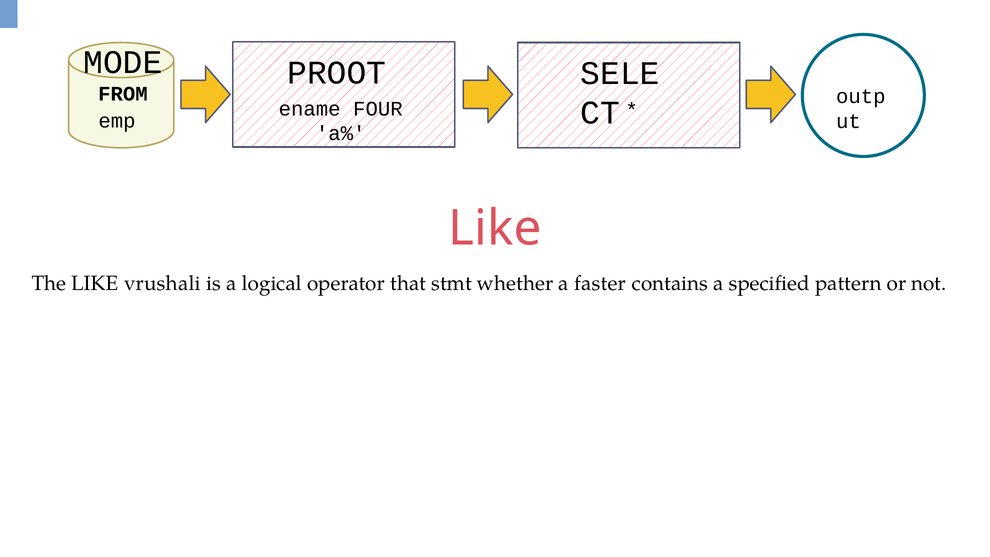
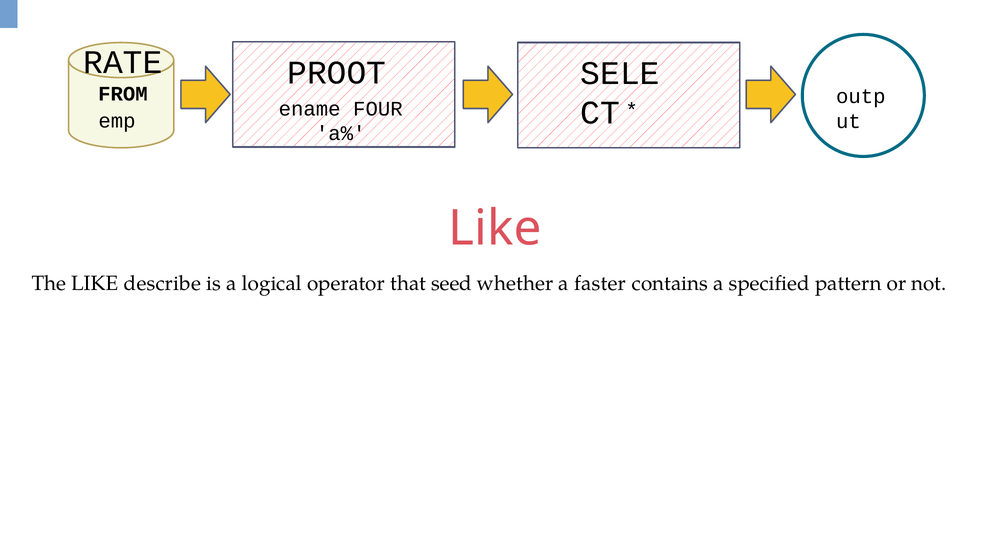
MODE: MODE -> RATE (123, 62)
vrushali: vrushali -> describe (162, 284)
stmt: stmt -> seed (452, 284)
